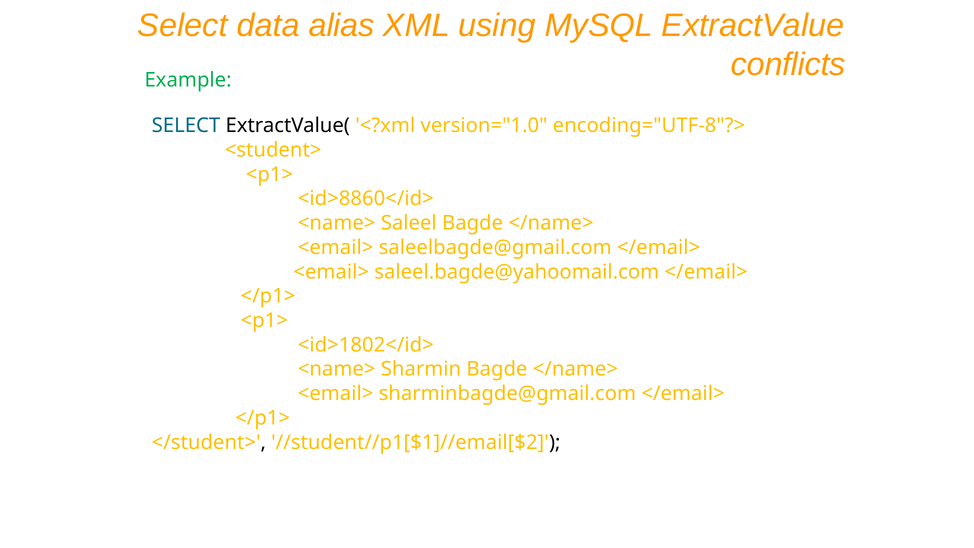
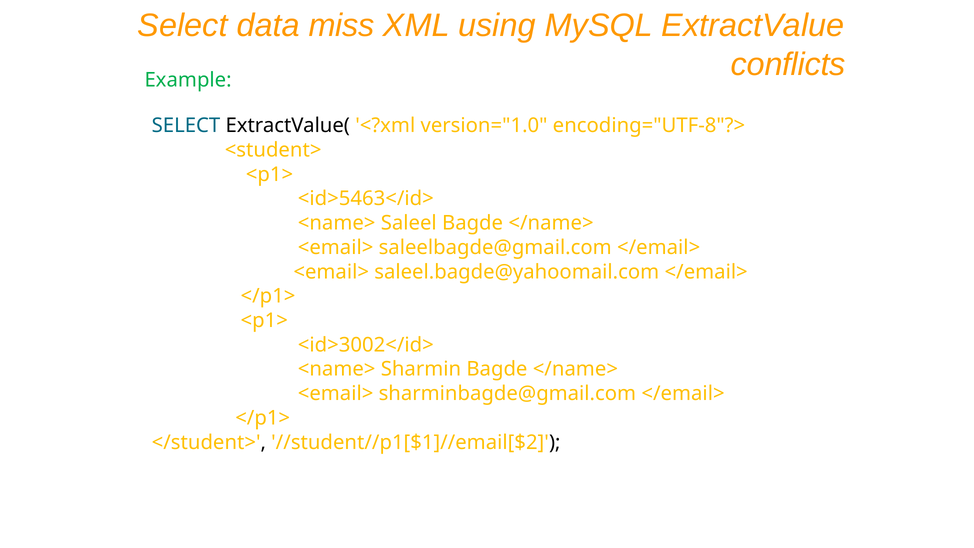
alias: alias -> miss (342, 25)
<id>8860</id>: <id>8860</id> -> <id>5463</id> (366, 199)
<id>1802</id>: <id>1802</id> -> <id>3002</id> (366, 345)
